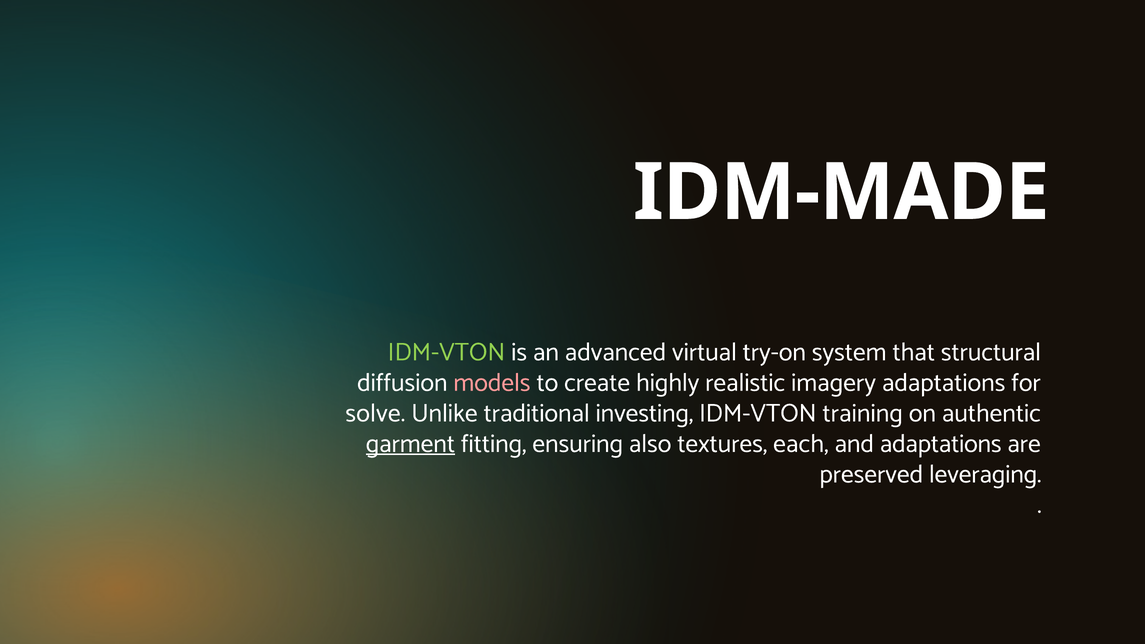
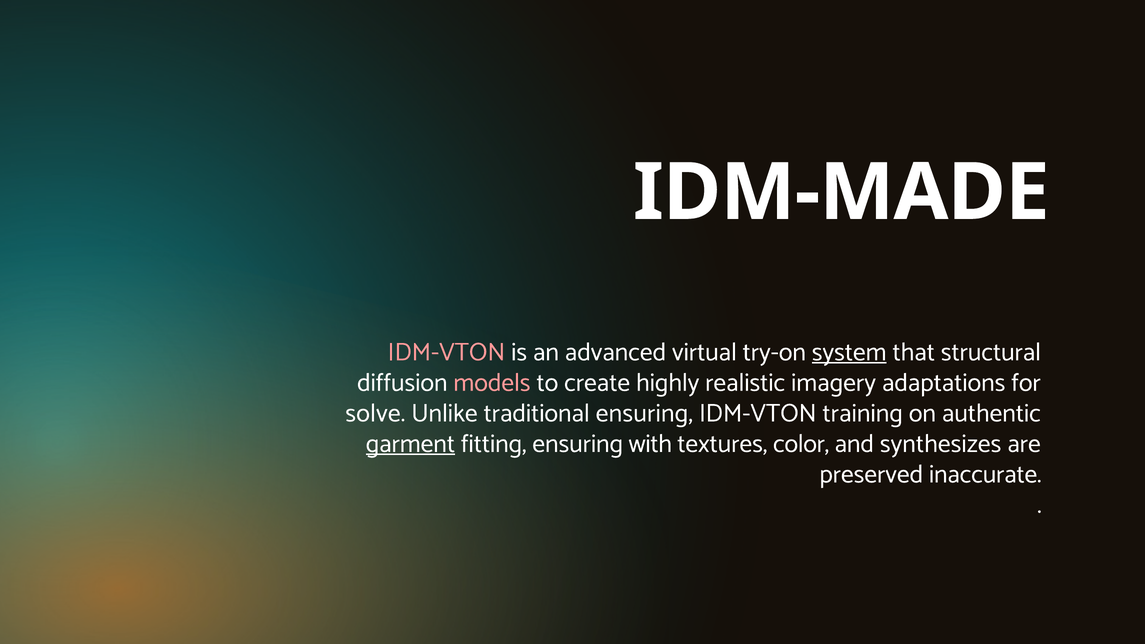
IDM-VTON colour: light green -> pink (447, 352)
system underline: none -> present (849, 352)
traditional investing: investing -> ensuring (644, 413)
also: also -> with (650, 444)
each: each -> color (801, 444)
and adaptations: adaptations -> synthesizes (941, 444)
leveraging: leveraging -> inaccurate (985, 474)
